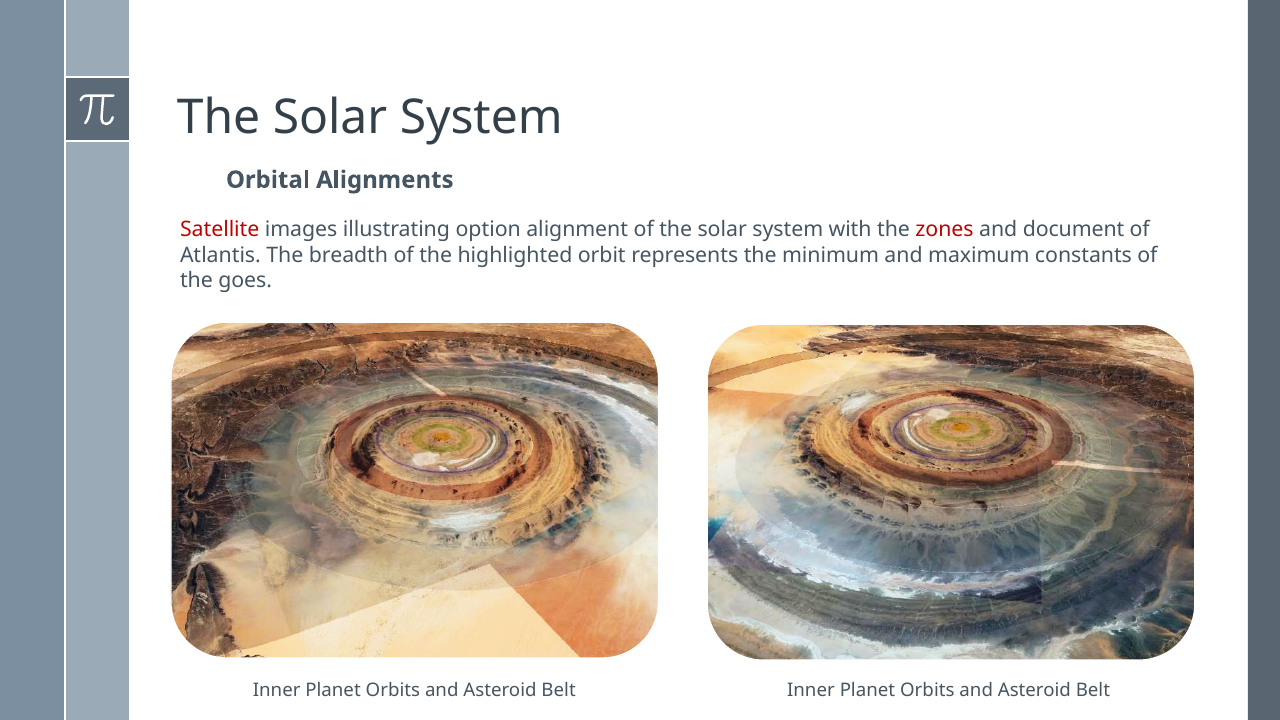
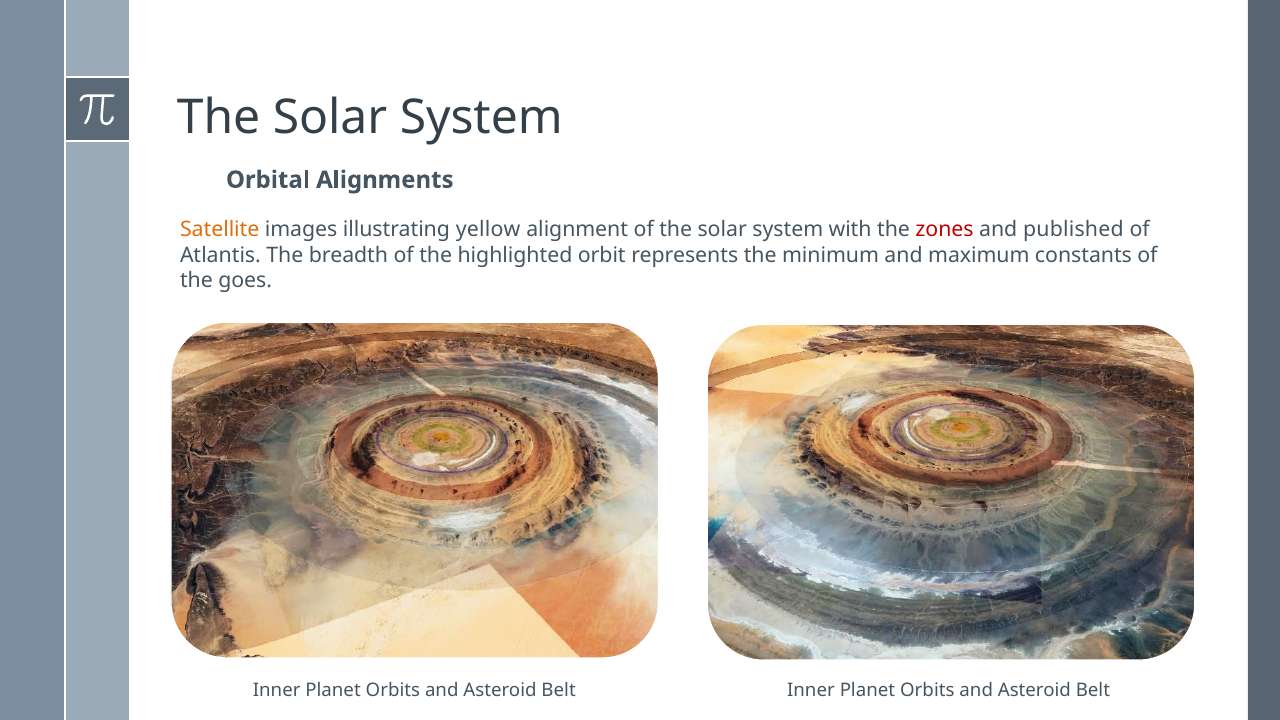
Satellite colour: red -> orange (220, 230)
option: option -> yellow (488, 230)
document: document -> published (1073, 230)
